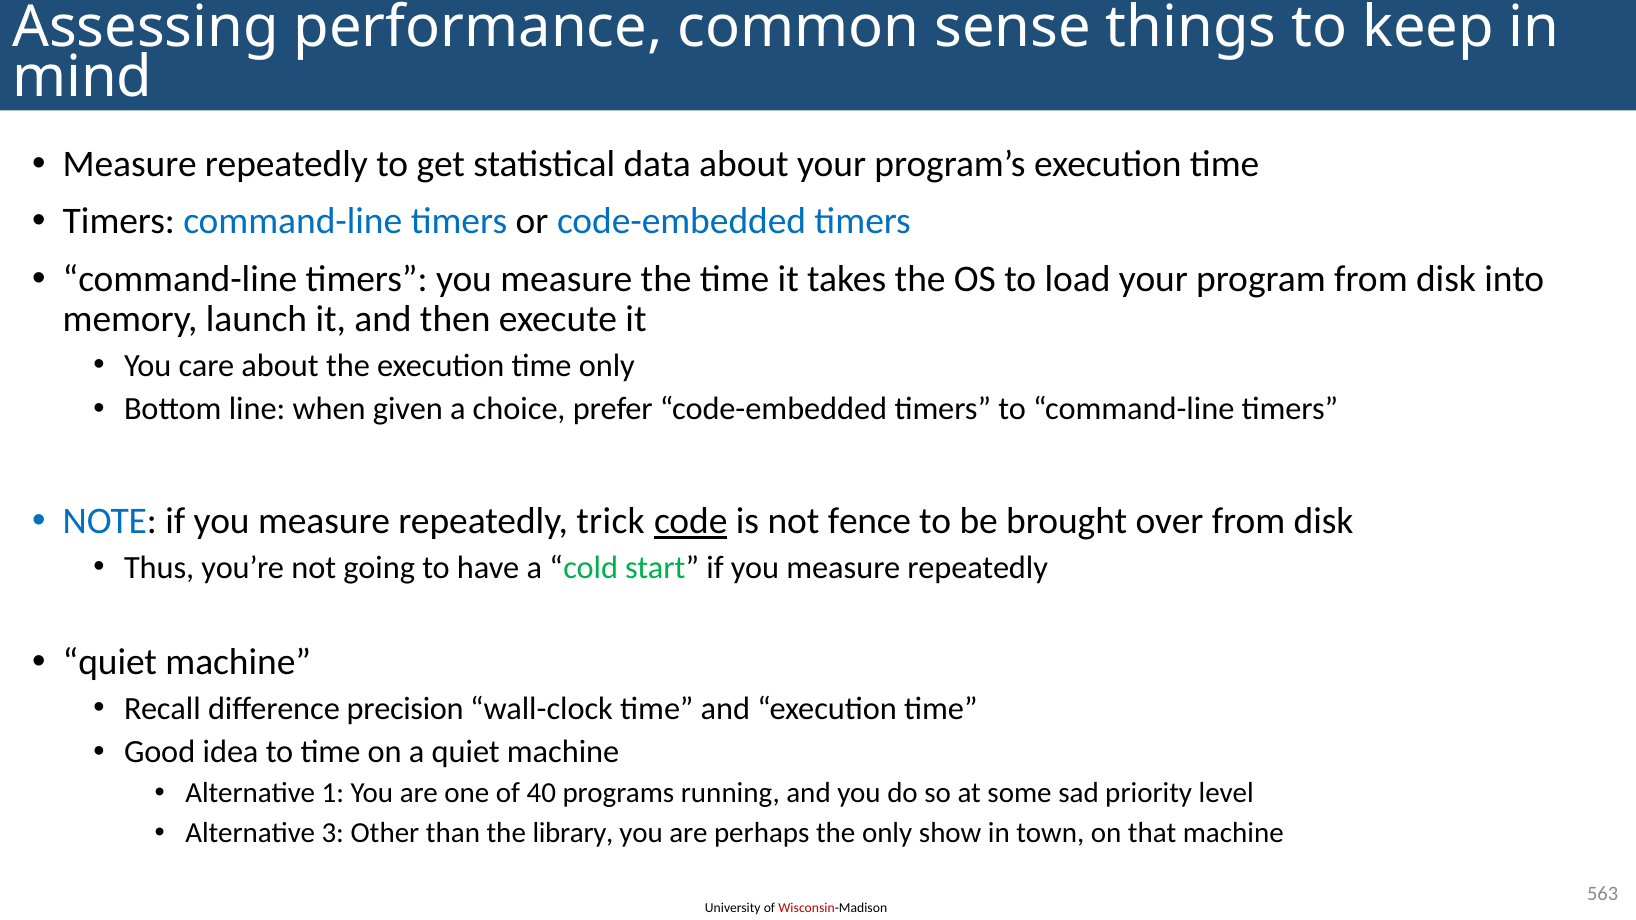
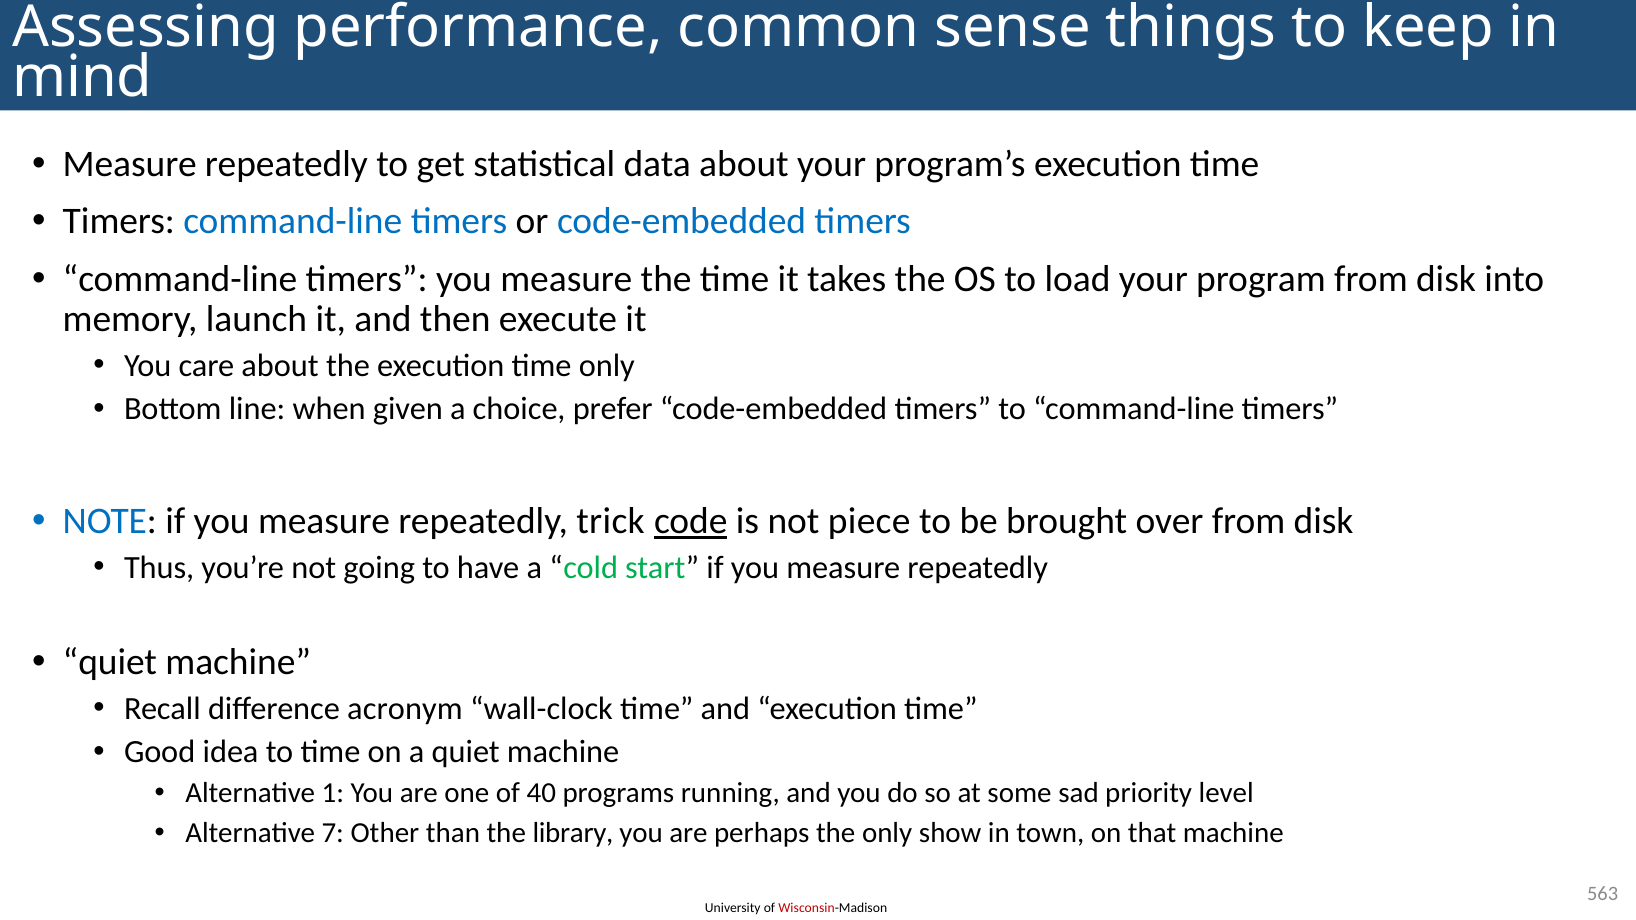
fence: fence -> piece (869, 521)
precision: precision -> acronym (405, 709)
3: 3 -> 7 (333, 833)
